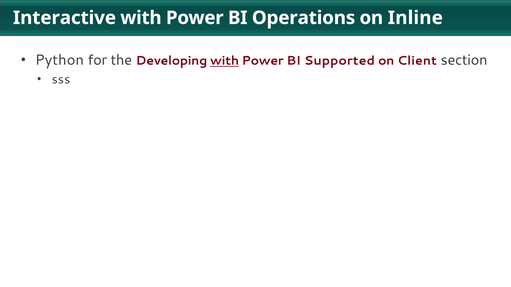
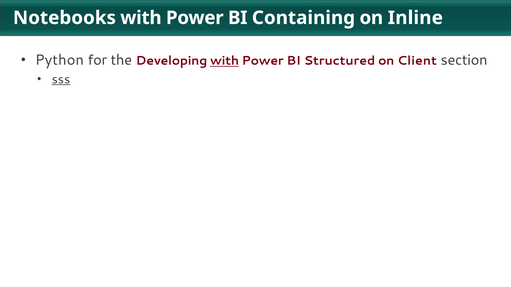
Interactive: Interactive -> Notebooks (64, 18)
Operations: Operations -> Containing (303, 18)
Supported: Supported -> Structured (340, 61)
sss underline: none -> present (61, 80)
